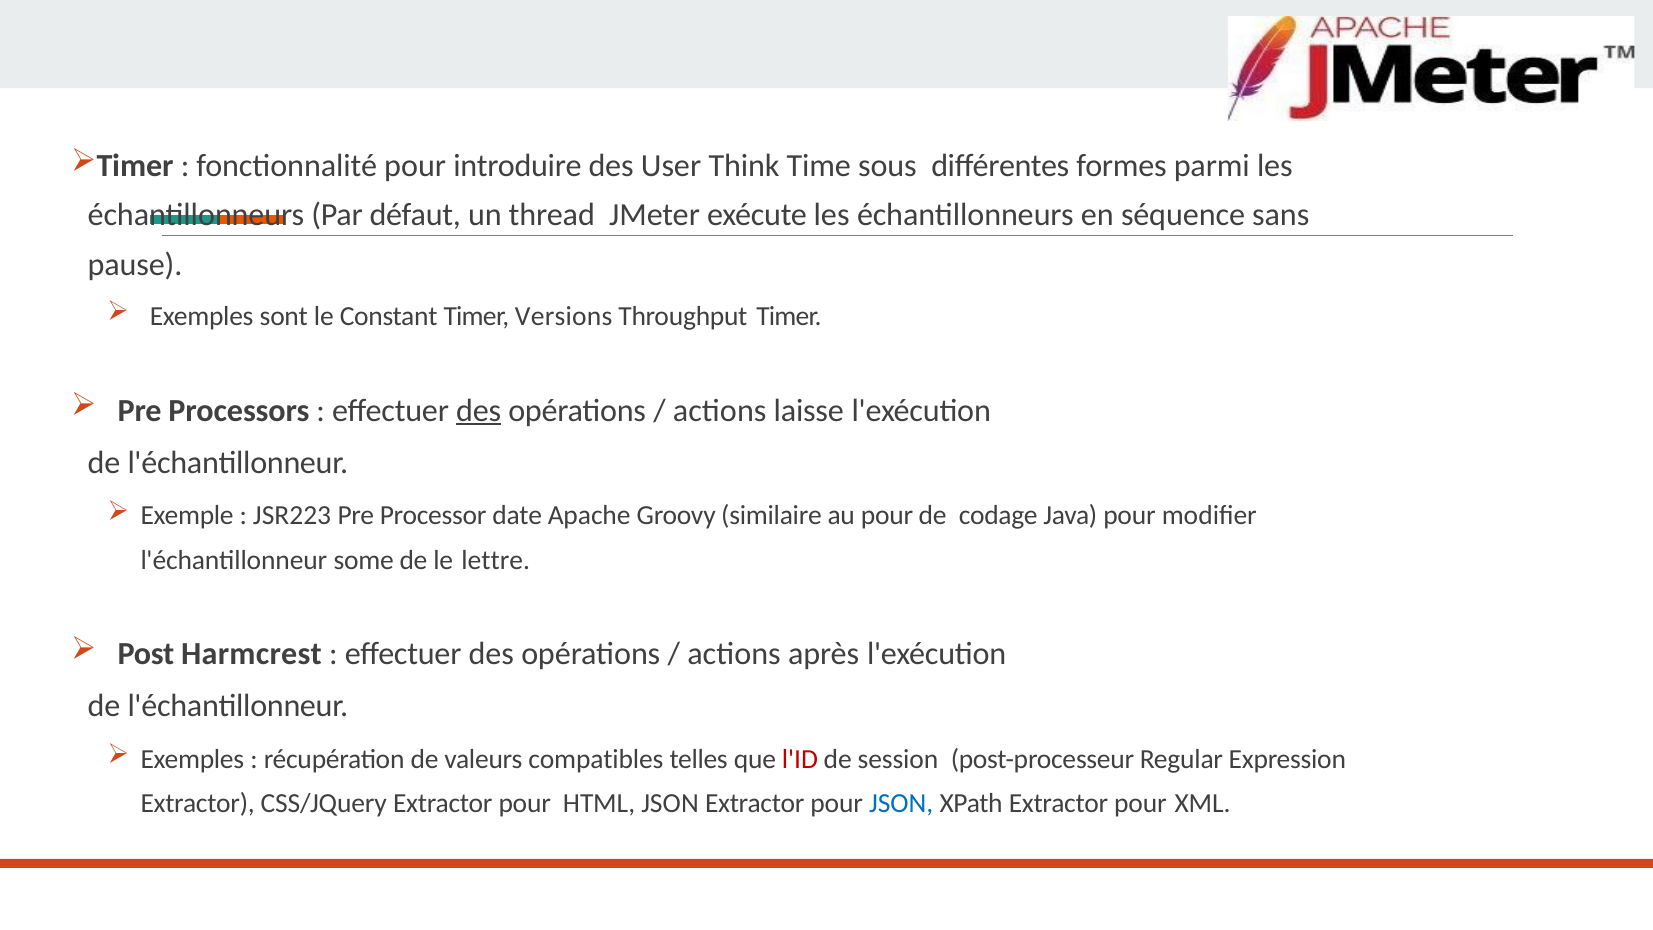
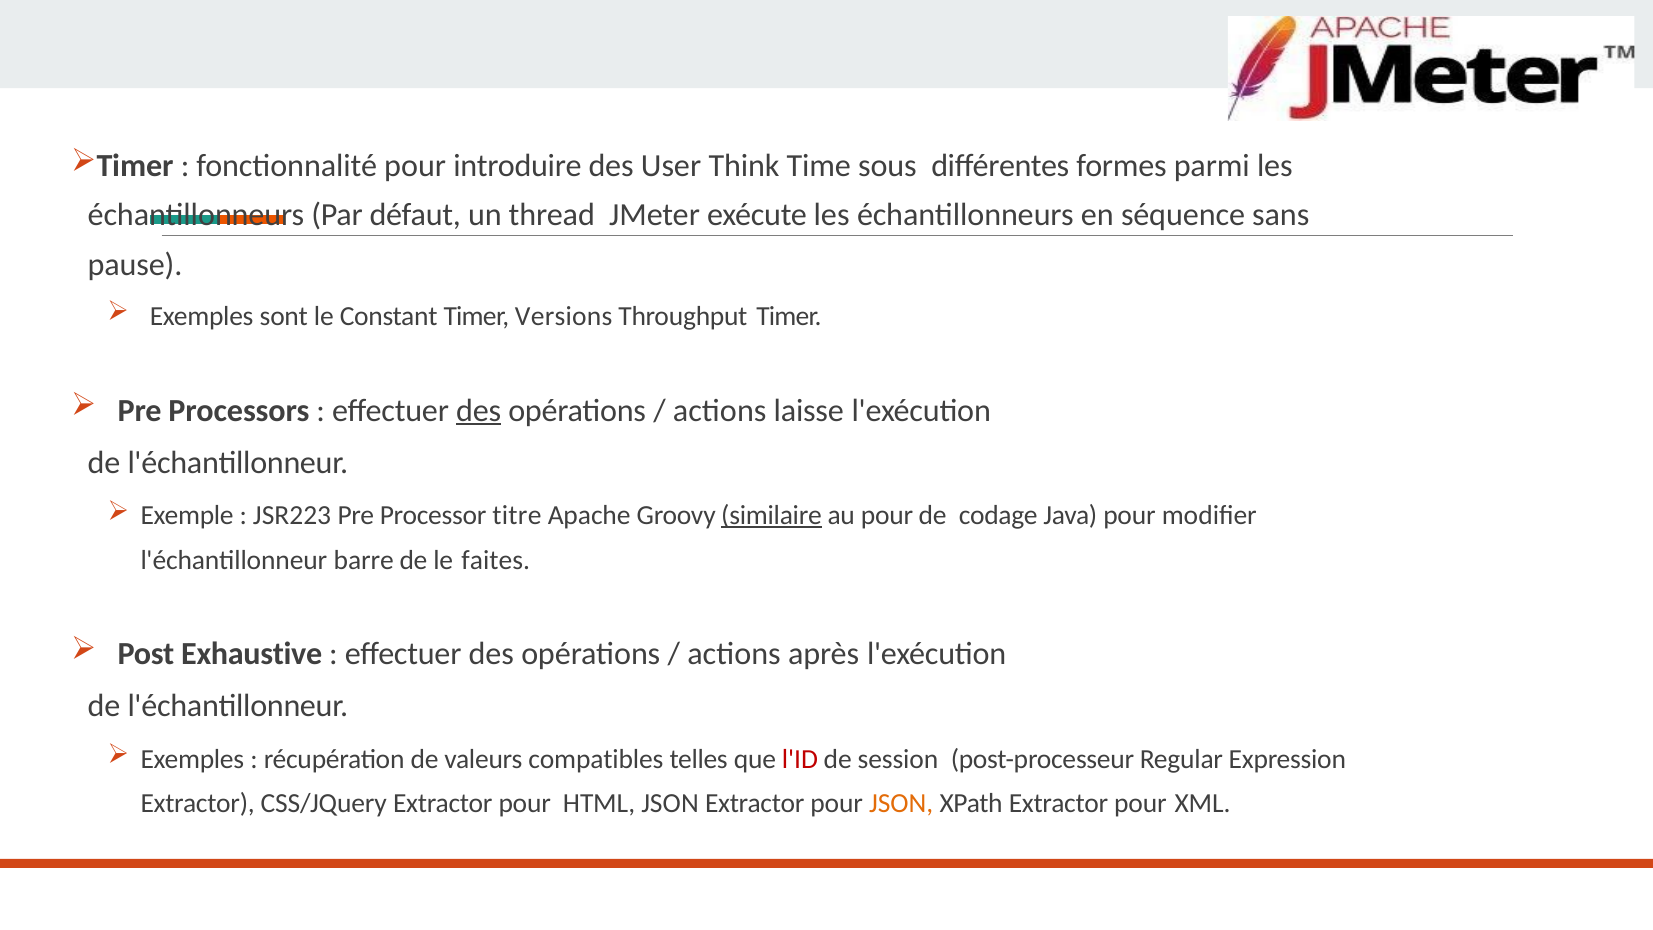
date: date -> titre (517, 515)
similaire underline: none -> present (772, 515)
some: some -> barre (364, 560)
lettre: lettre -> faites (496, 560)
Harmcrest: Harmcrest -> Exhaustive (252, 654)
JSON colour: blue -> orange (901, 803)
